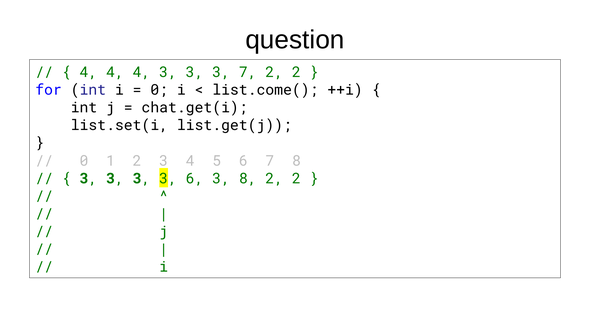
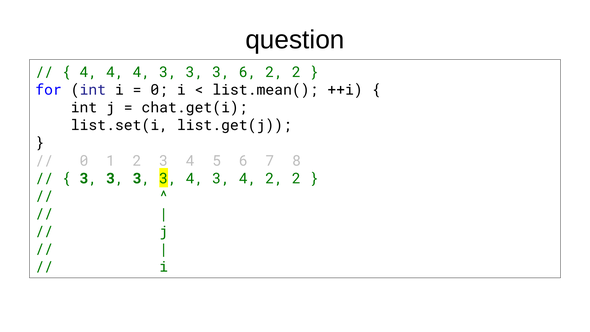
3 7: 7 -> 6 (248, 72)
list.come(: list.come( -> list.mean( (265, 90)
3 3 6: 6 -> 4 (195, 178)
8: 8 -> 4 (248, 178)
